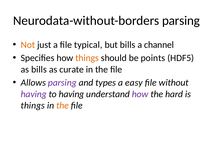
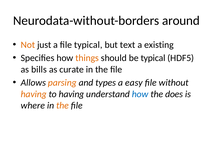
Neurodata-without-borders parsing: parsing -> around (181, 21)
but bills: bills -> text (128, 45)
channel: channel -> existing (159, 45)
be points: points -> typical (153, 58)
parsing colour: purple -> orange (62, 83)
having colour: purple -> orange (34, 94)
how colour: purple -> blue (140, 94)
hard: hard -> does (174, 94)
things: things -> where (33, 105)
